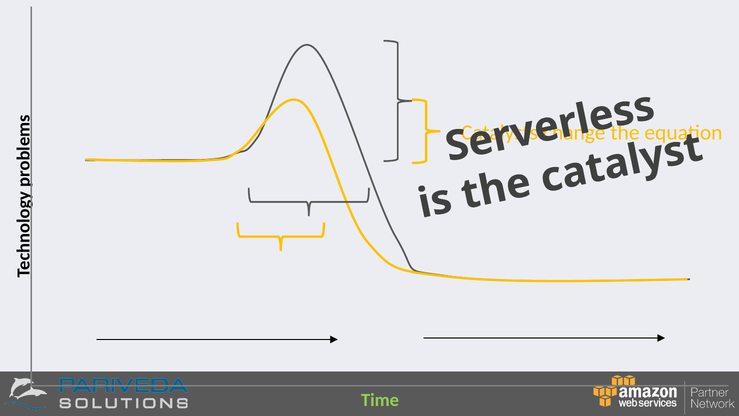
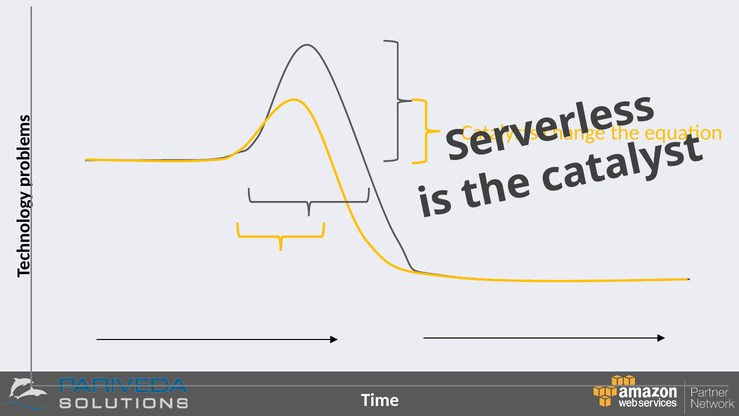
Time colour: light green -> white (380, 400)
